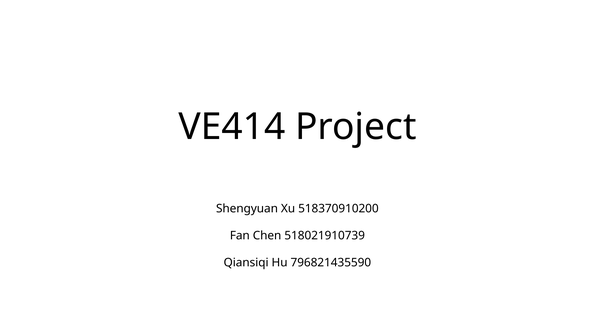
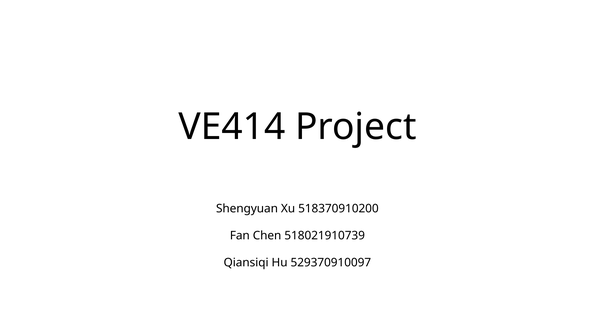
796821435590: 796821435590 -> 529370910097 (331, 262)
